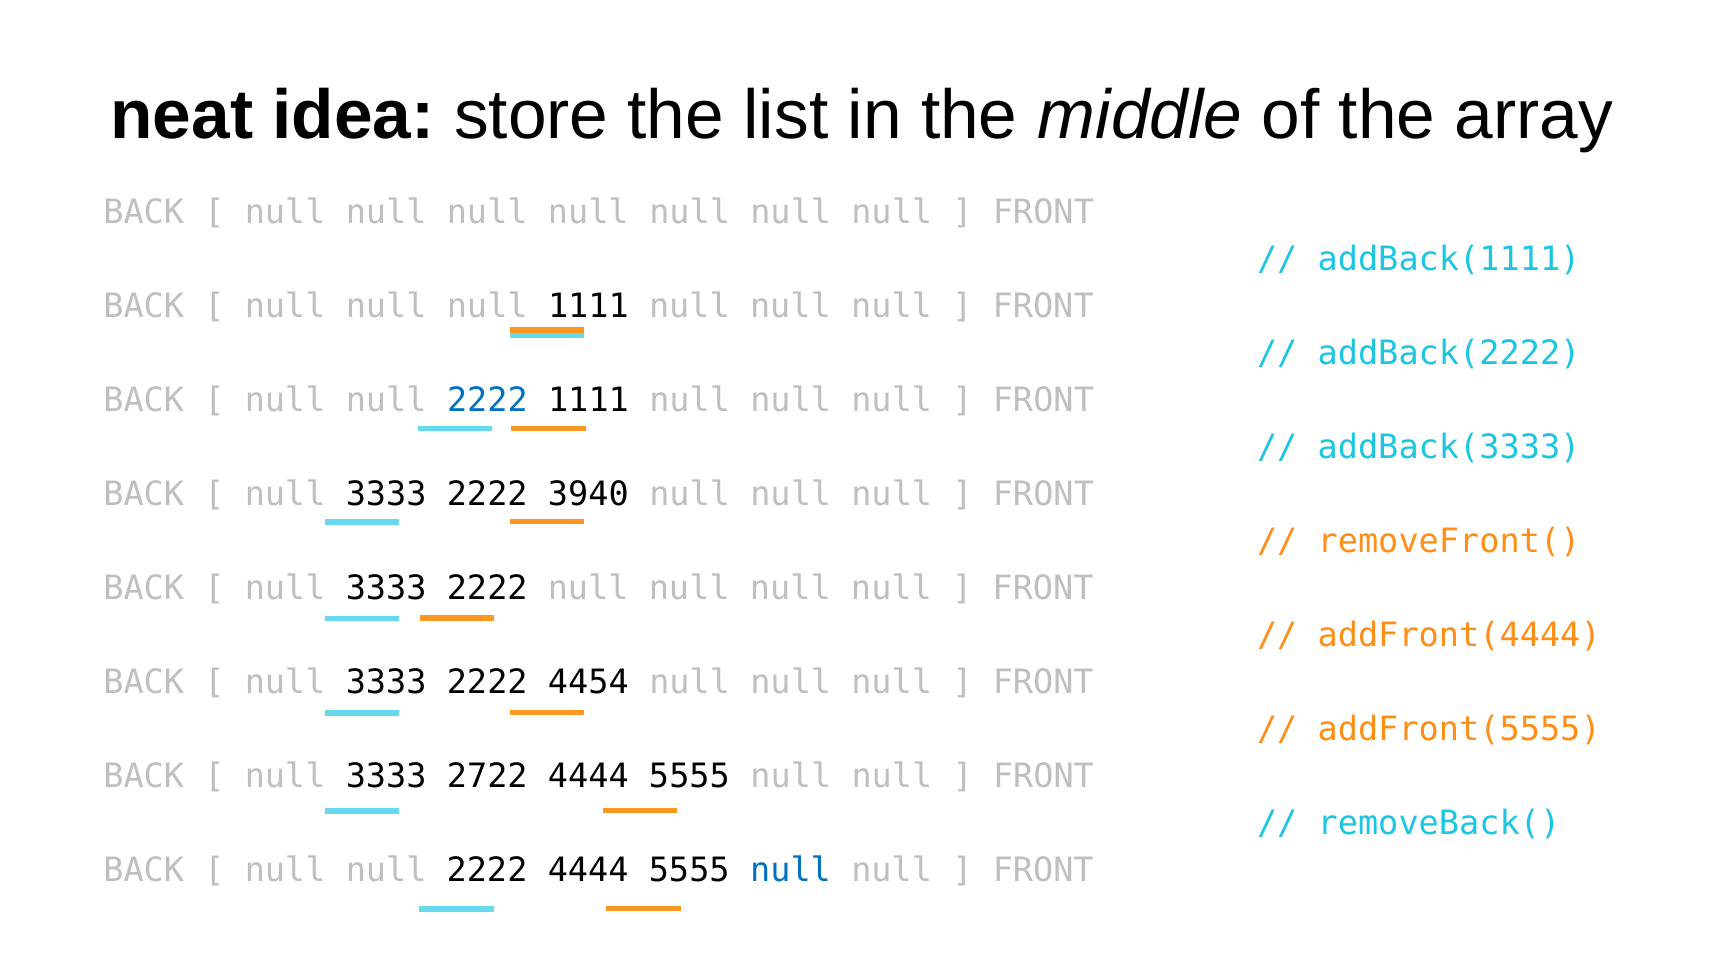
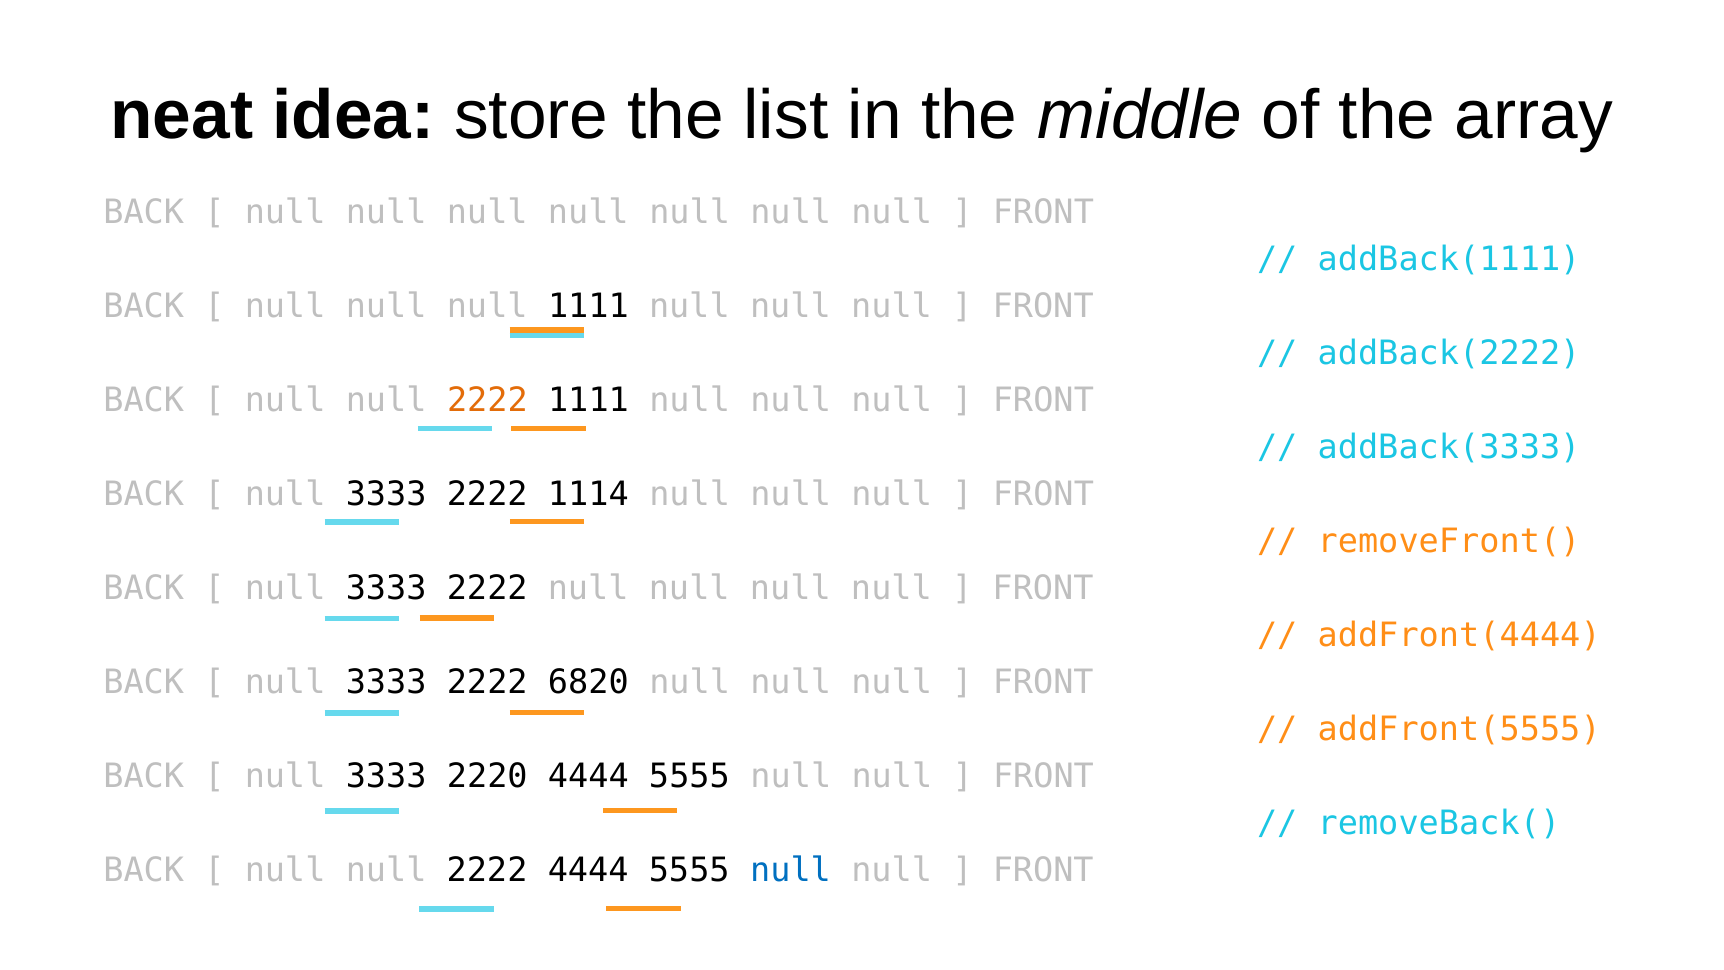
2222 colour: blue -> orange (487, 401)
3940: 3940 -> 1114 (588, 495)
4454: 4454 -> 6820 (588, 682)
2722: 2722 -> 2220 (487, 776)
